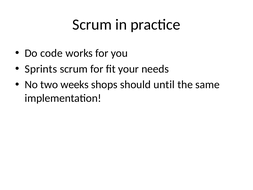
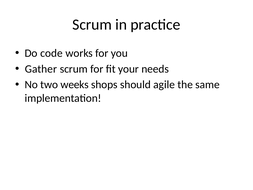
Sprints: Sprints -> Gather (41, 69)
until: until -> agile (164, 85)
